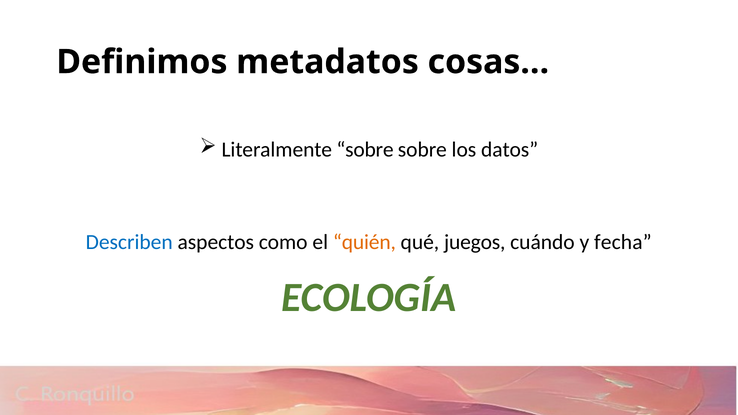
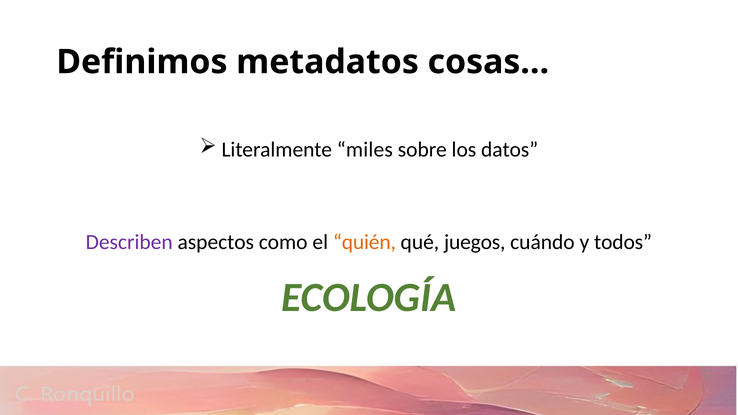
Literalmente sobre: sobre -> miles (365, 150)
Describen colour: blue -> purple (129, 242)
fecha: fecha -> todos (623, 242)
